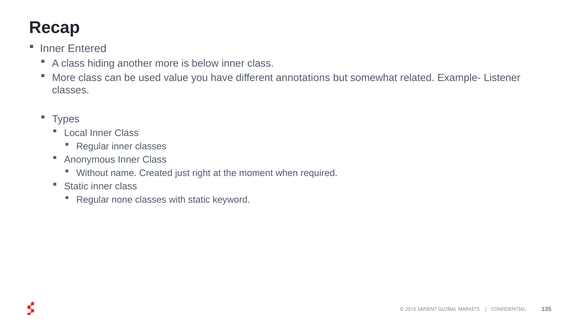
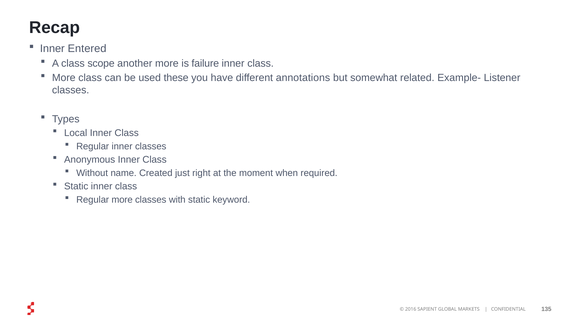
hiding: hiding -> scope (101, 63)
below: below -> failure (205, 63)
value: value -> these (176, 78)
Regular none: none -> more (122, 200)
